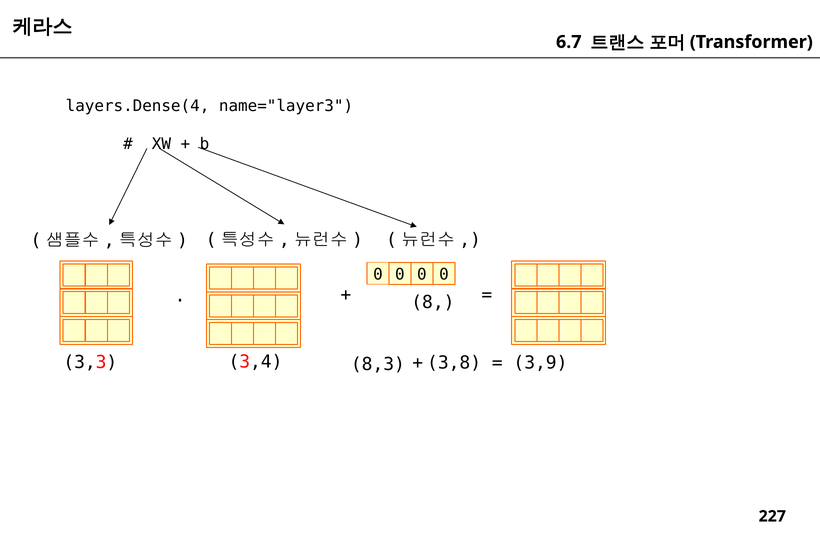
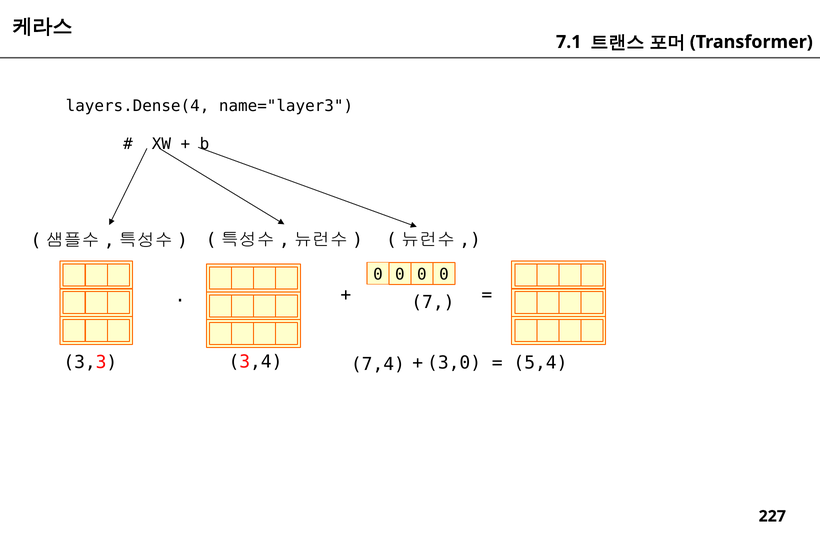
6.7: 6.7 -> 7.1 (569, 42)
8: 8 -> 7 (433, 303)
3,8: 3,8 -> 3,0 (454, 363)
3,9: 3,9 -> 5,4 (540, 363)
8,3: 8,3 -> 7,4 (378, 365)
